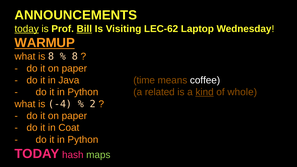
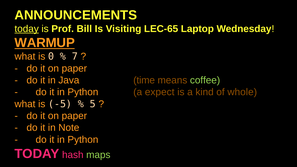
Bill underline: present -> none (84, 29)
LEC-62: LEC-62 -> LEC-65 (161, 29)
is 8: 8 -> 0 (51, 56)
8: 8 -> 7 (75, 56)
coffee colour: white -> light green (205, 80)
related: related -> expect (160, 92)
kind underline: present -> none (205, 92)
-4: -4 -> -5 (60, 104)
2: 2 -> 5 (93, 104)
Coat: Coat -> Note (69, 128)
